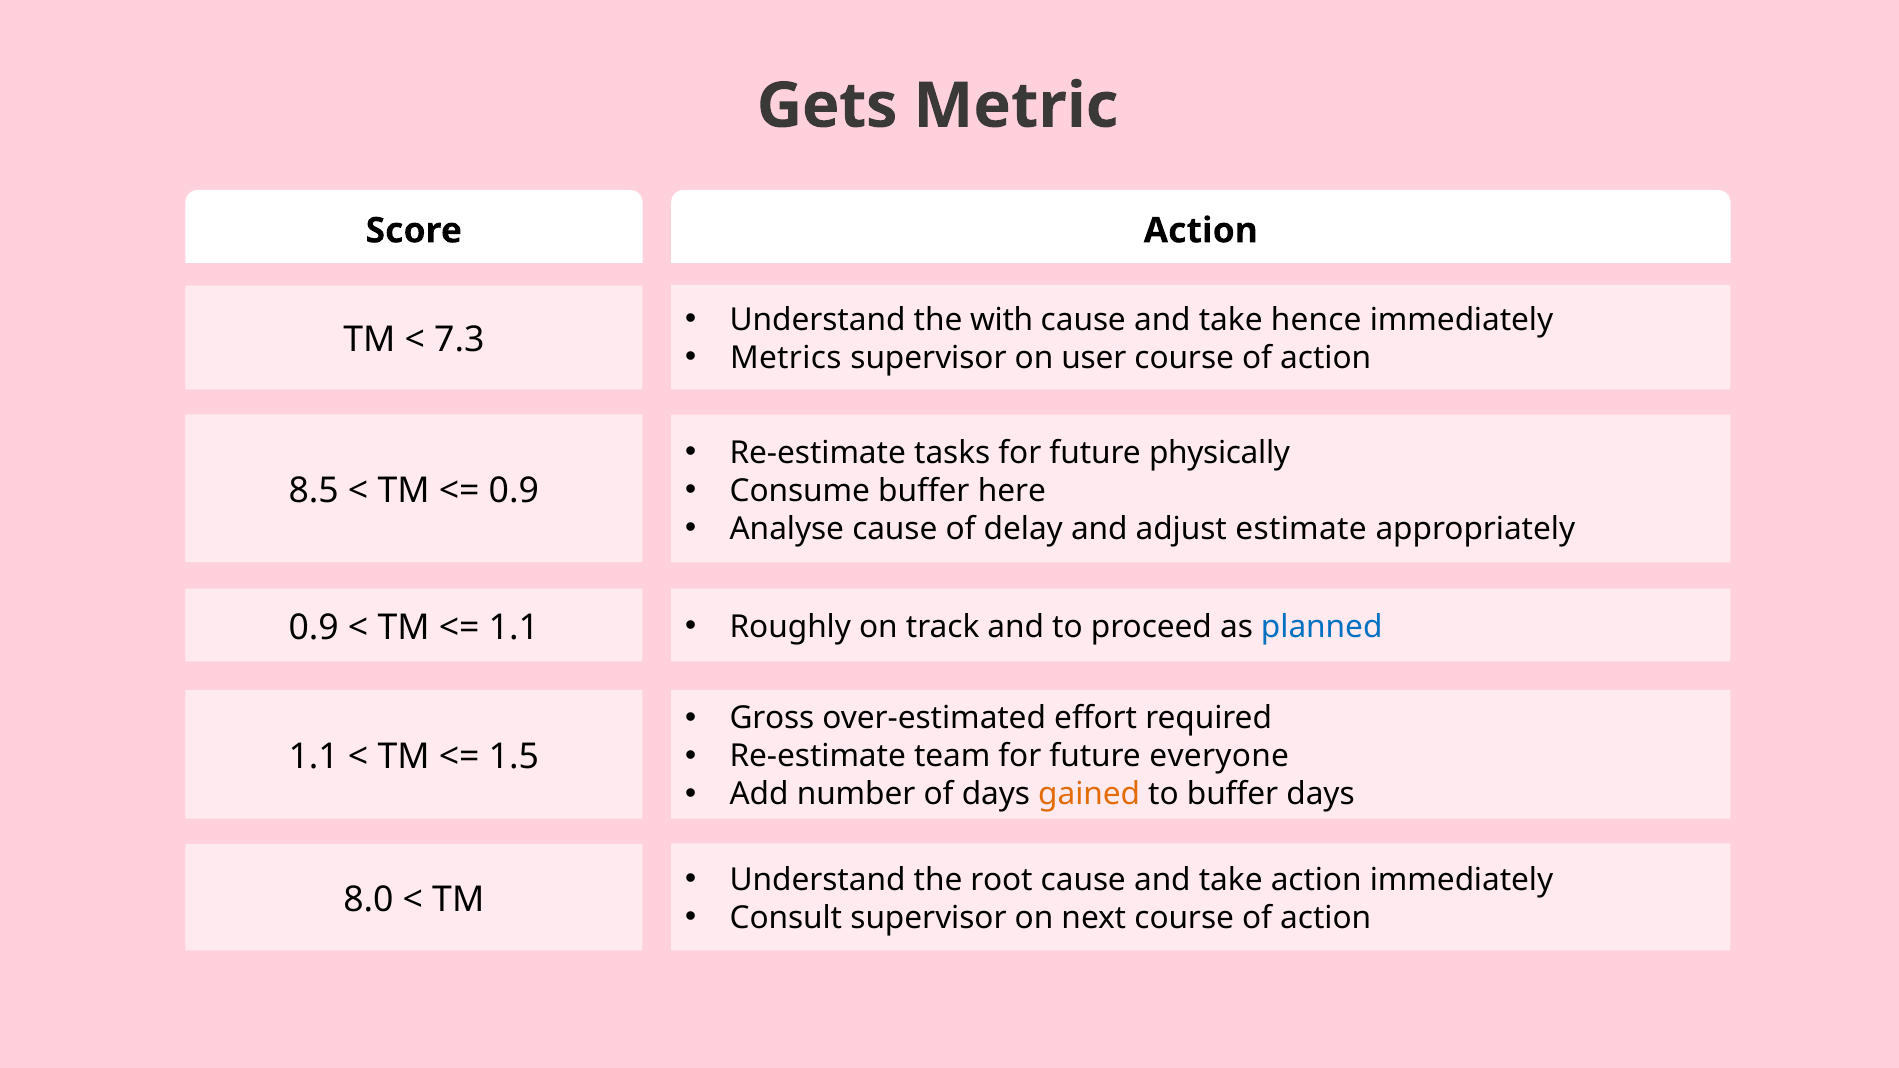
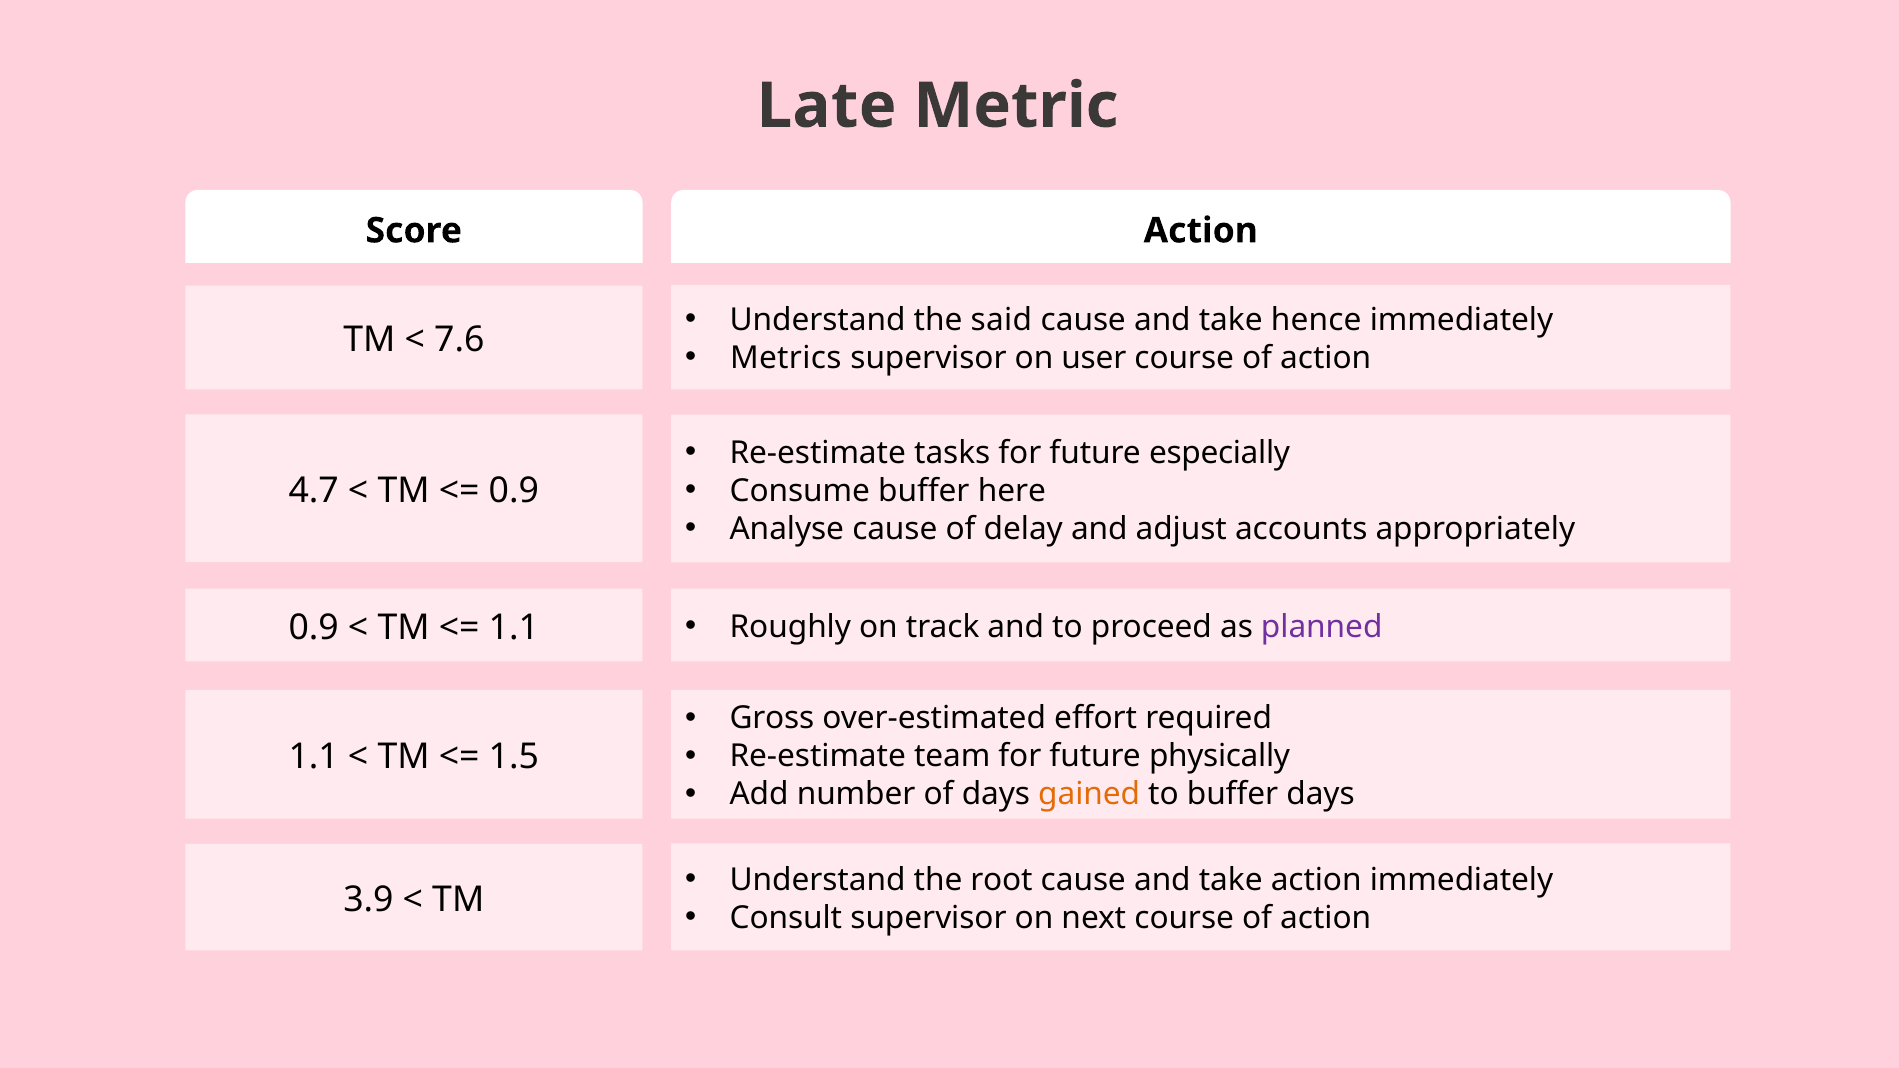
Gets: Gets -> Late (827, 106)
with: with -> said (1001, 320)
7.3: 7.3 -> 7.6 (459, 340)
physically: physically -> especially (1220, 453)
8.5: 8.5 -> 4.7 (314, 491)
estimate: estimate -> accounts (1301, 529)
planned colour: blue -> purple (1322, 627)
everyone: everyone -> physically (1220, 757)
8.0: 8.0 -> 3.9 (368, 900)
